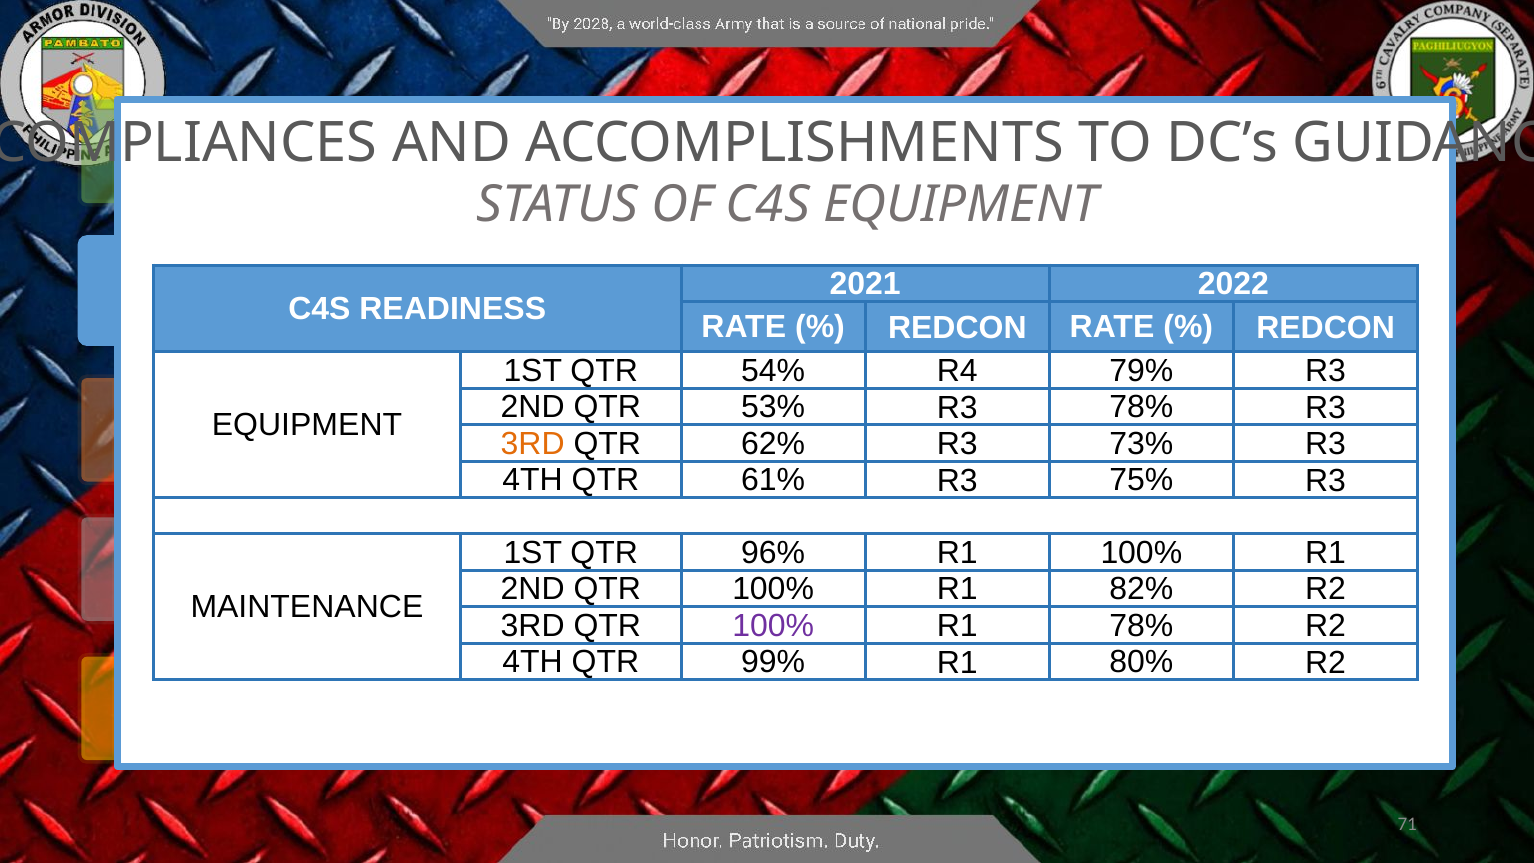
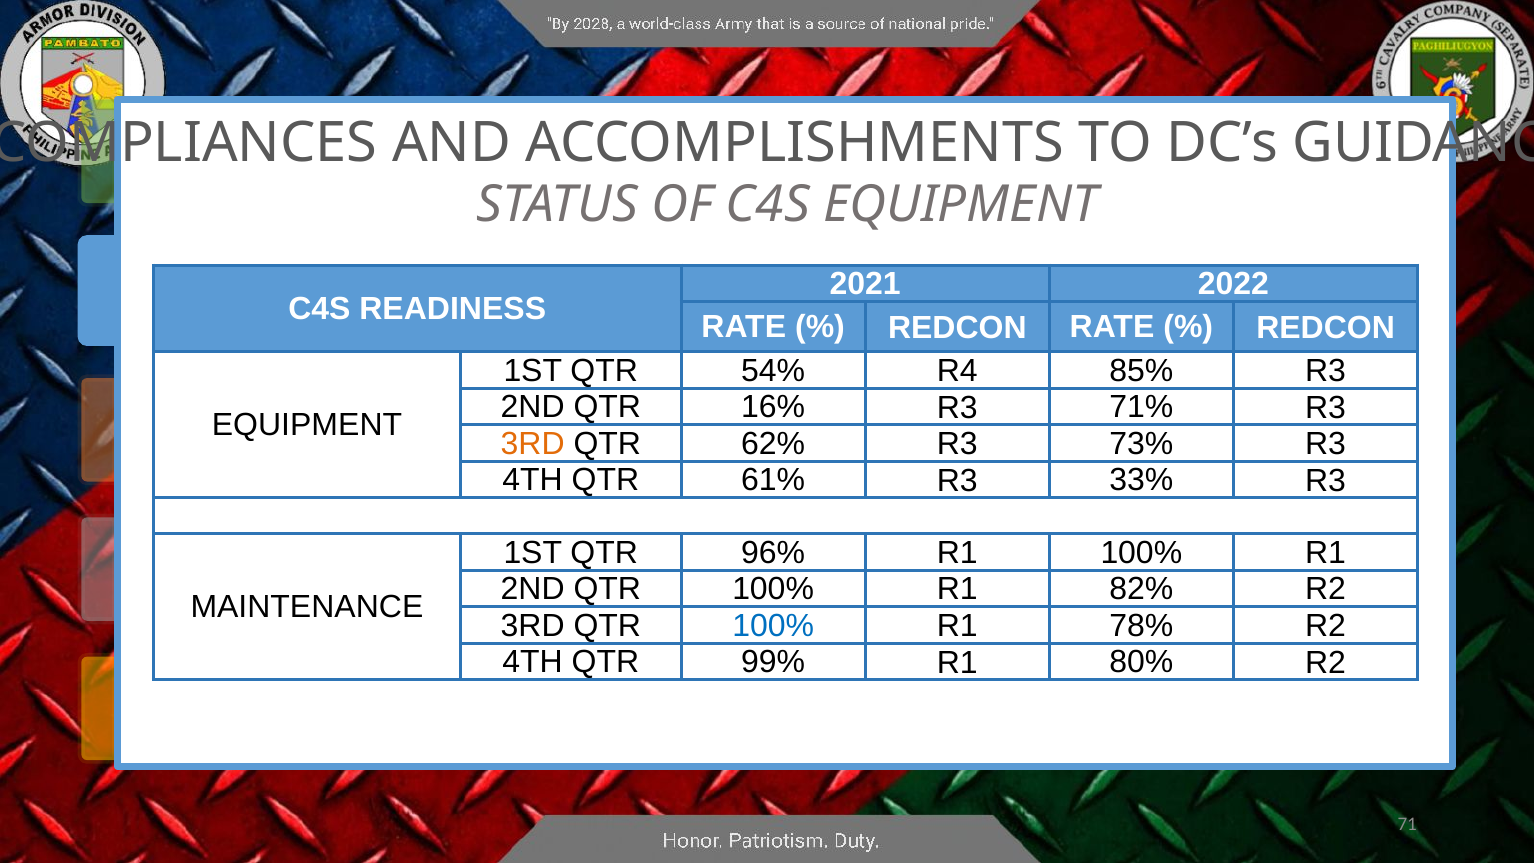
79%: 79% -> 85% (1141, 370)
53%: 53% -> 16% (773, 407)
R3 78%: 78% -> 71% (1141, 407)
75%: 75% -> 33% (1141, 480)
100% colour: purple -> blue (773, 625)
